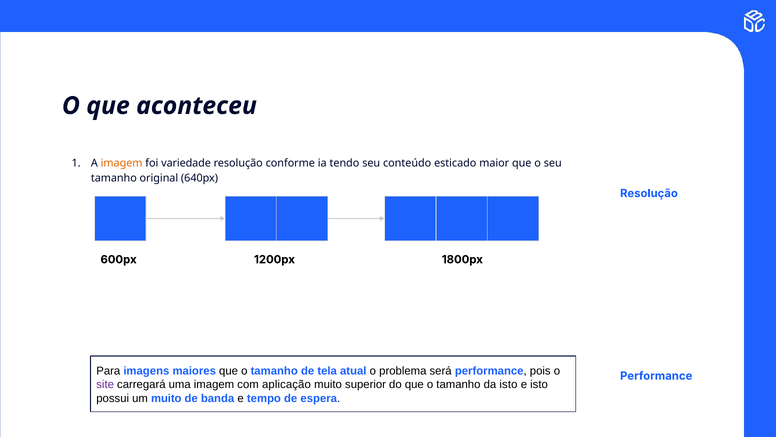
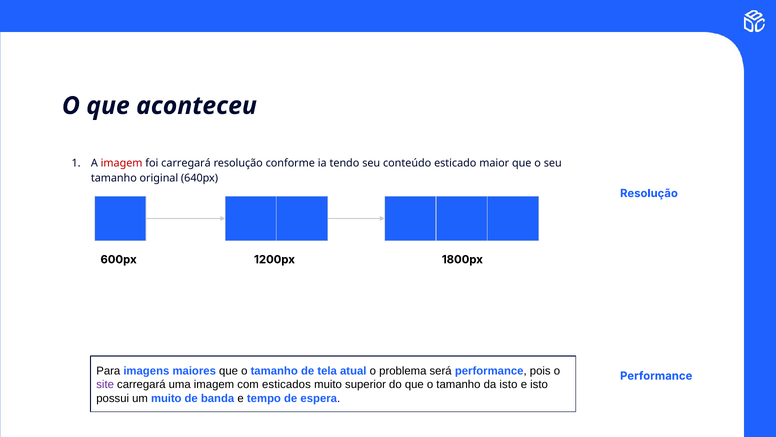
imagem colour: orange -> red (122, 163)
foi variedade: variedade -> carregará (186, 163)
aplicação: aplicação -> esticados (286, 384)
